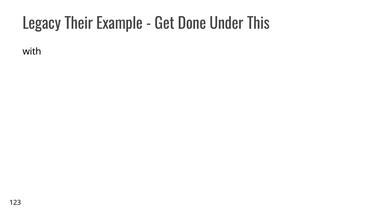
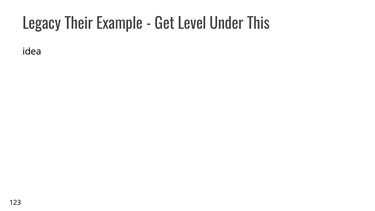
Done: Done -> Level (192, 24)
with: with -> idea (32, 52)
